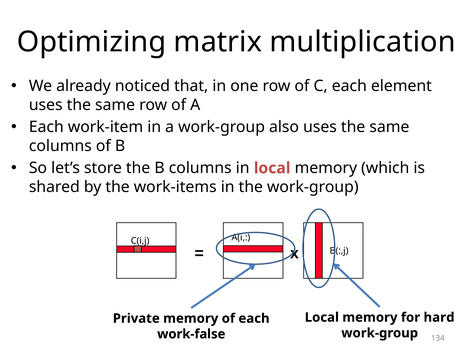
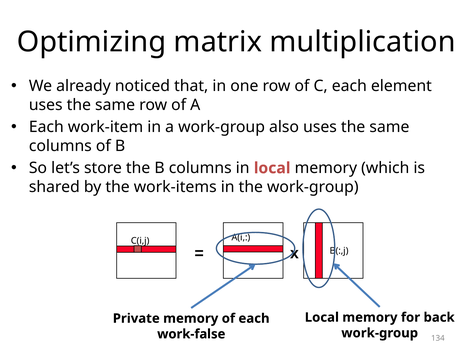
hard: hard -> back (439, 317)
